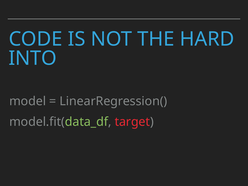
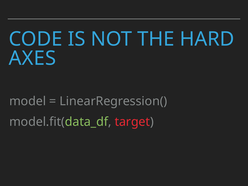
INTO: INTO -> AXES (32, 58)
